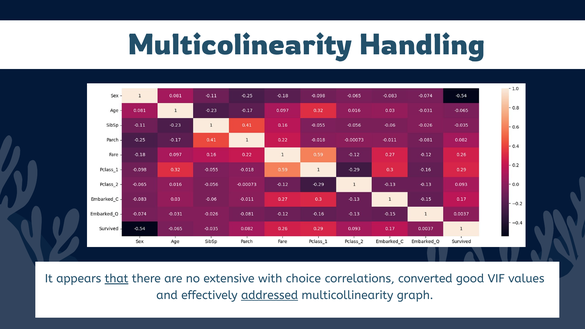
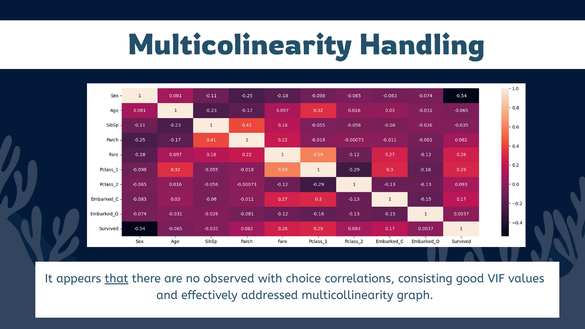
extensive: extensive -> observed (229, 279)
converted: converted -> consisting (425, 279)
addressed underline: present -> none (270, 295)
